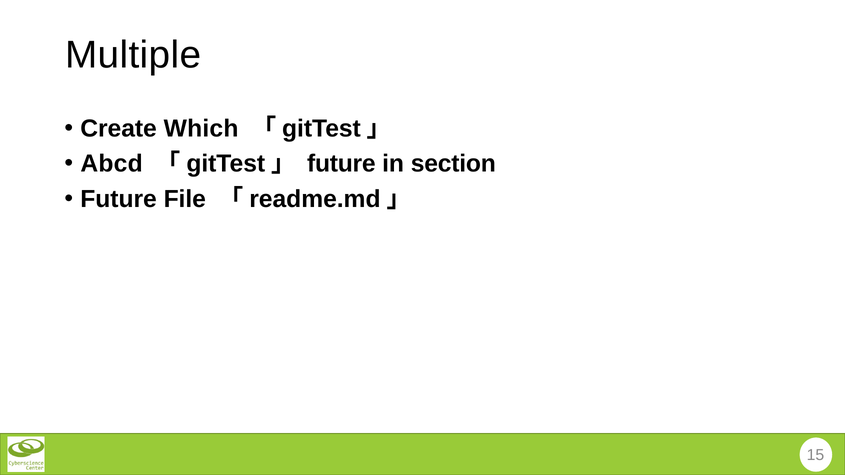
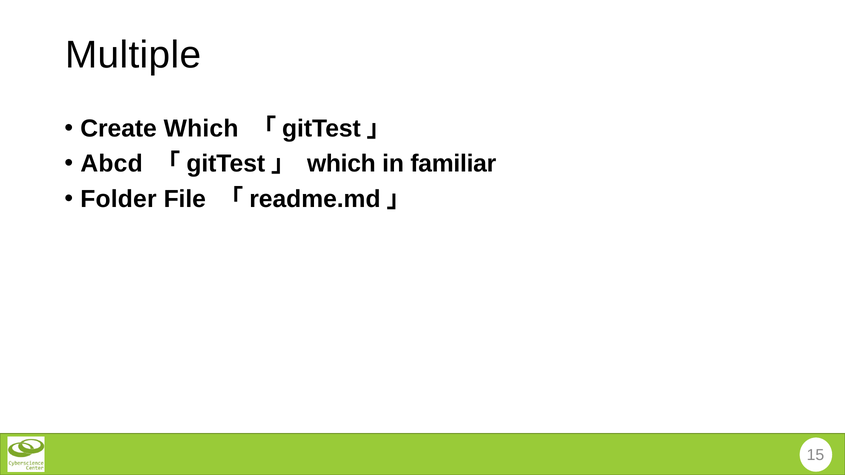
future: future -> which (341, 164)
section: section -> familiar (453, 164)
Future: Future -> Folder (118, 199)
